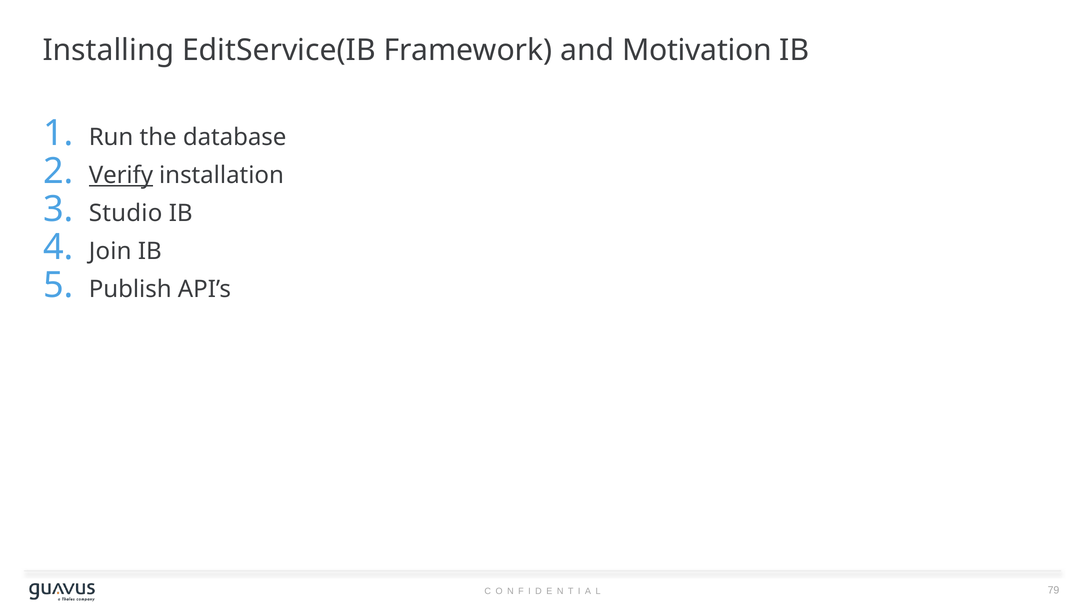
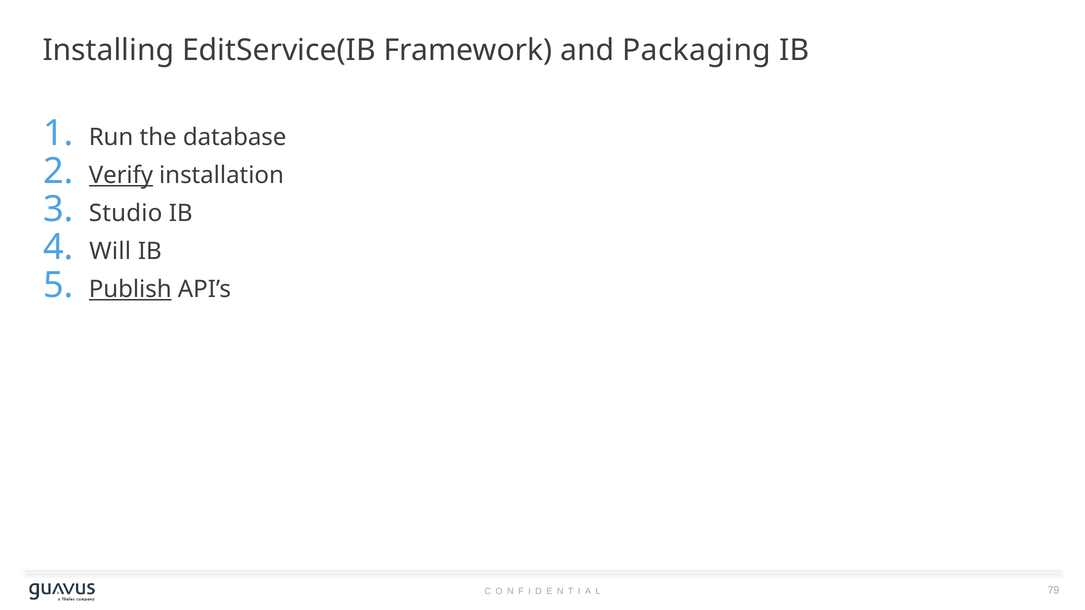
Motivation: Motivation -> Packaging (697, 50)
Join: Join -> Will (110, 251)
Publish underline: none -> present (130, 289)
